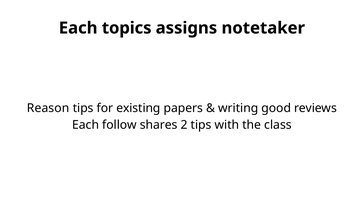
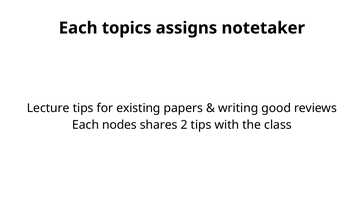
Reason: Reason -> Lecture (48, 108)
follow: follow -> nodes (119, 125)
